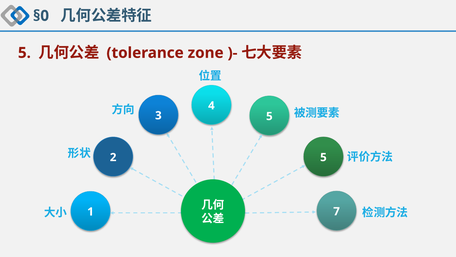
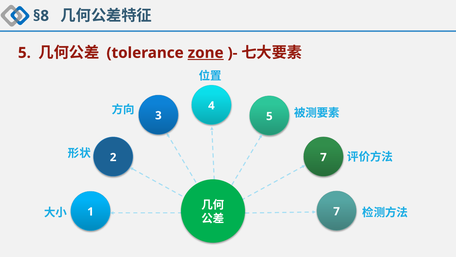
§0: §0 -> §8 (41, 16)
zone underline: none -> present (206, 53)
2 5: 5 -> 7 (323, 157)
